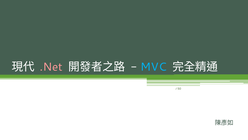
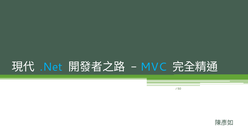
.Net colour: pink -> light blue (51, 67)
